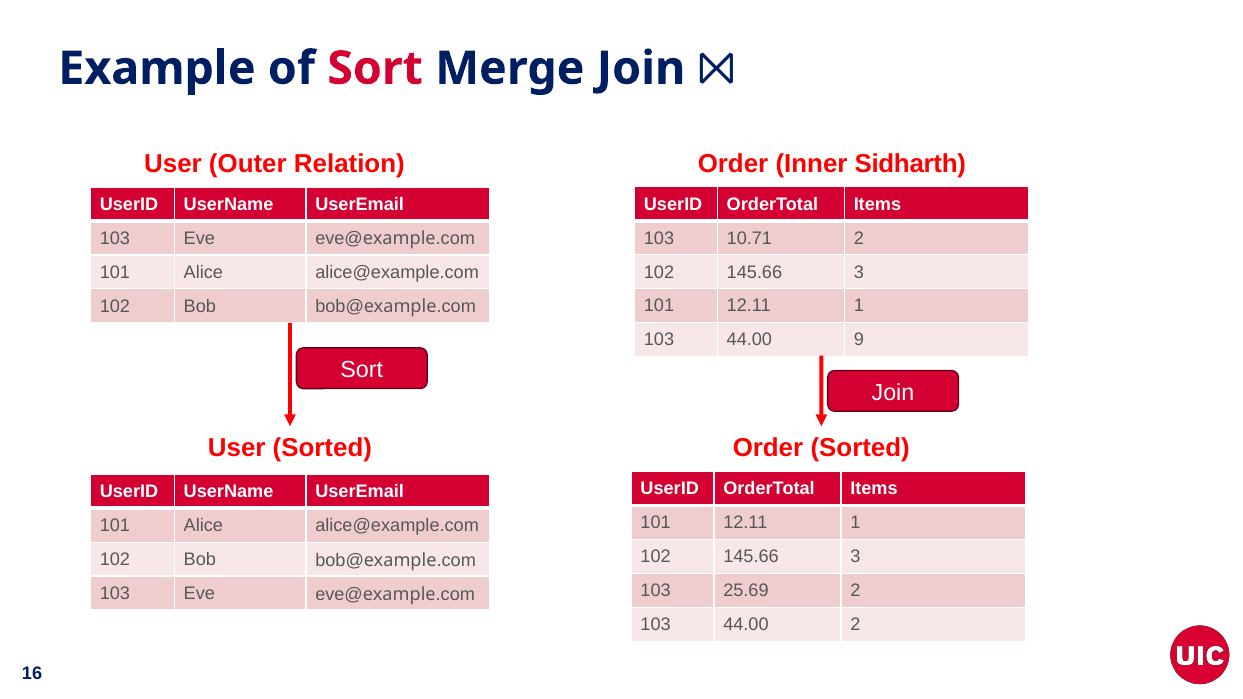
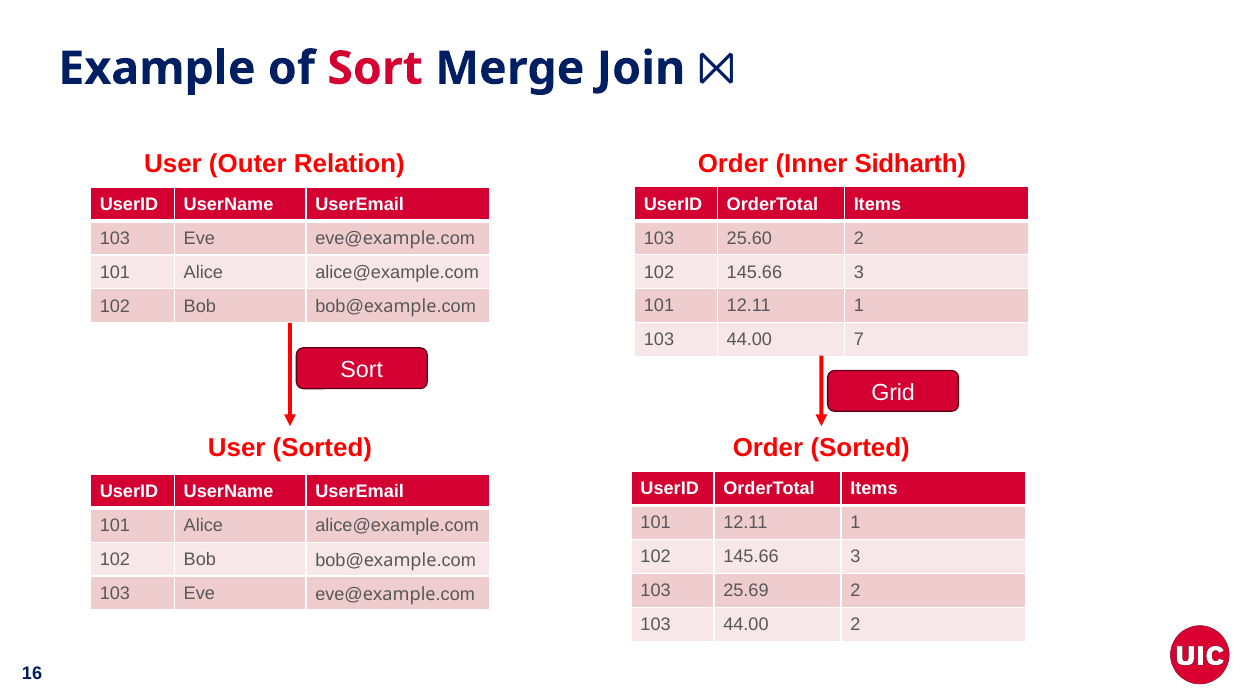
10.71: 10.71 -> 25.60 (749, 238)
9: 9 -> 7 (859, 340)
Join: Join -> Grid (893, 393)
